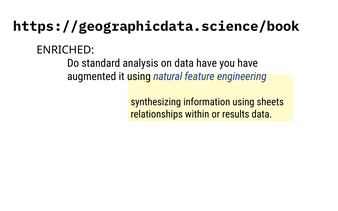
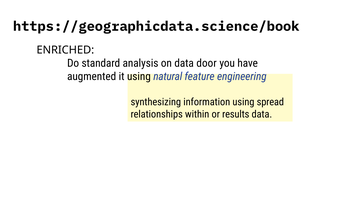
data have: have -> door (207, 63)
sheets: sheets -> spread (270, 102)
